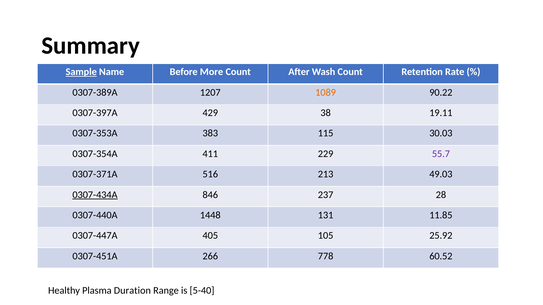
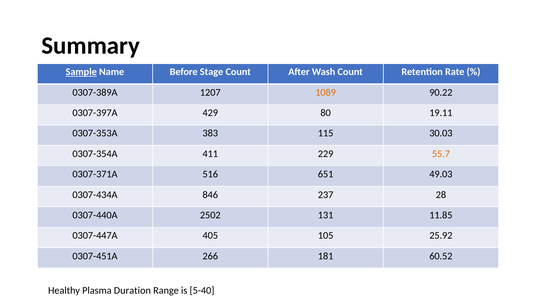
More: More -> Stage (212, 72)
38: 38 -> 80 (326, 113)
55.7 colour: purple -> orange (441, 154)
213: 213 -> 651 (326, 174)
0307-434A underline: present -> none (95, 195)
1448: 1448 -> 2502 (210, 215)
778: 778 -> 181 (326, 256)
